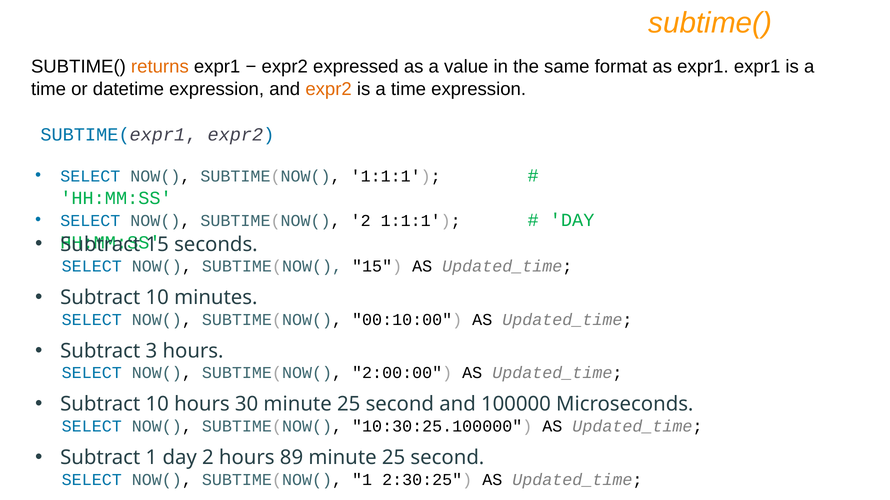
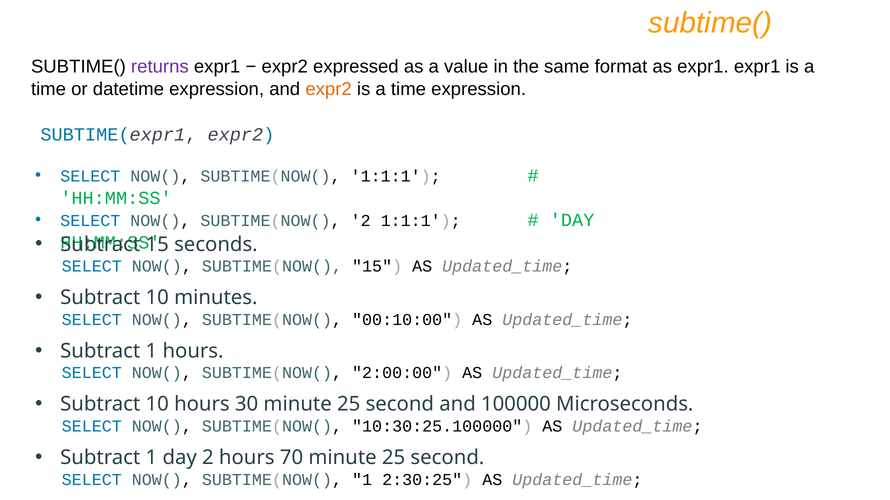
returns colour: orange -> purple (160, 67)
3: 3 -> 1 (151, 351)
89: 89 -> 70 (292, 458)
